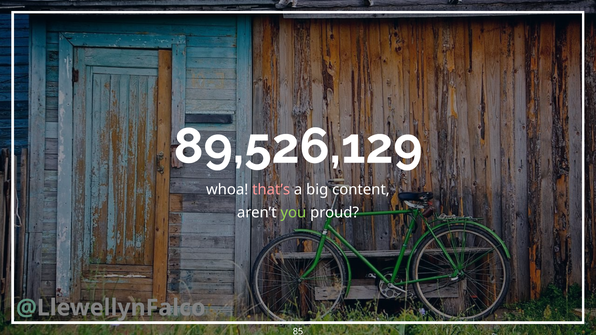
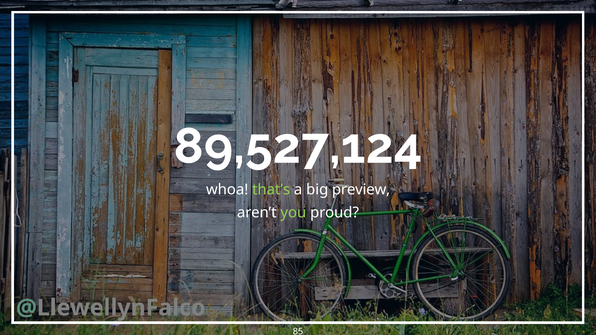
89,526,129: 89,526,129 -> 89,527,124 (298, 146)
that’s colour: pink -> light green (271, 190)
content: content -> preview (361, 190)
